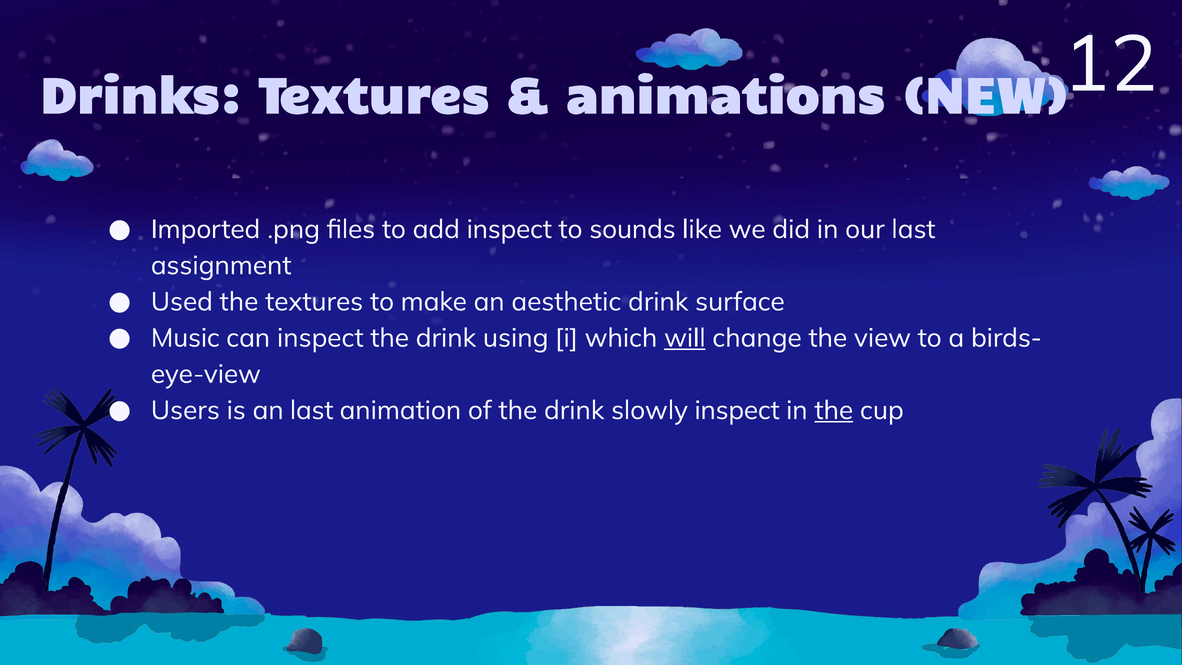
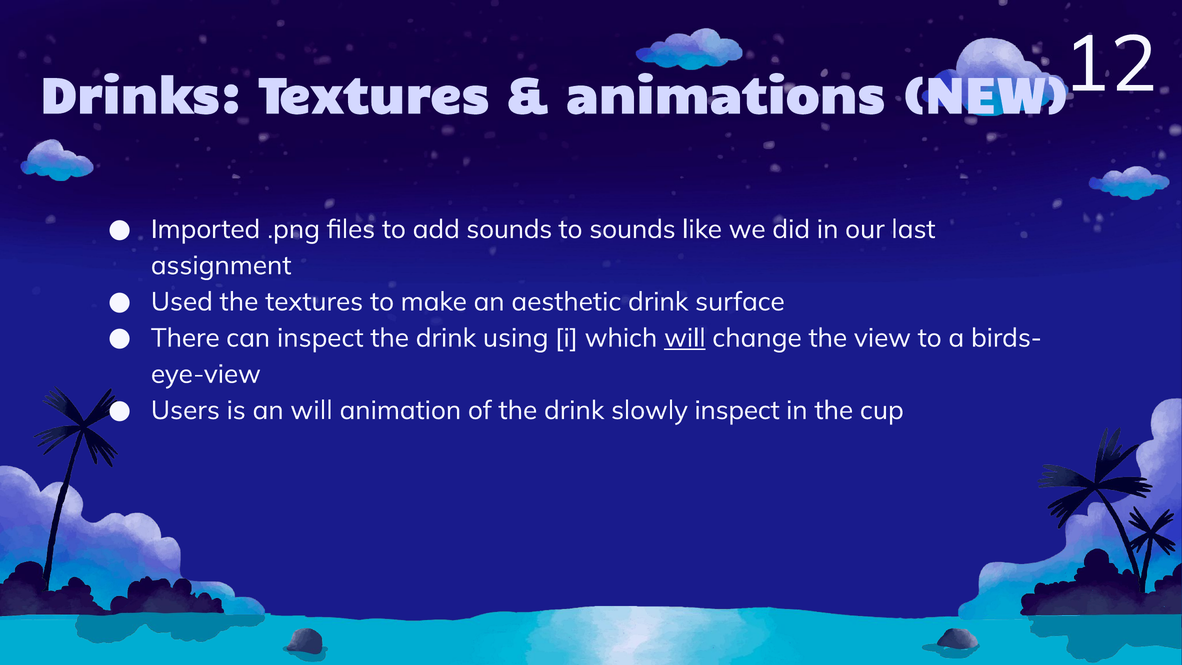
add inspect: inspect -> sounds (509, 229)
Music: Music -> There (185, 338)
an last: last -> will (311, 410)
the underline: present -> none (834, 410)
